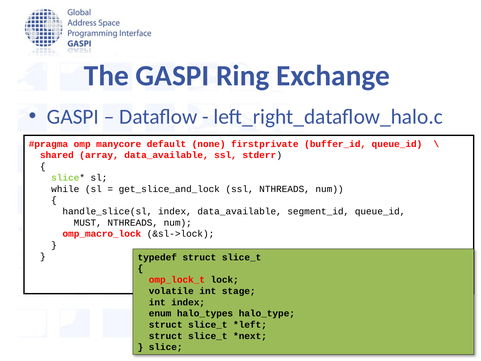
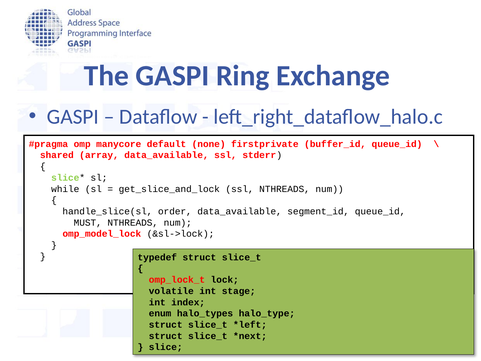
handle_slice(sl index: index -> order (175, 211)
omp_macro_lock: omp_macro_lock -> omp_model_lock (102, 234)
